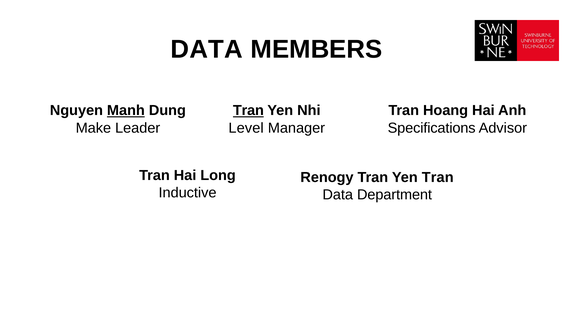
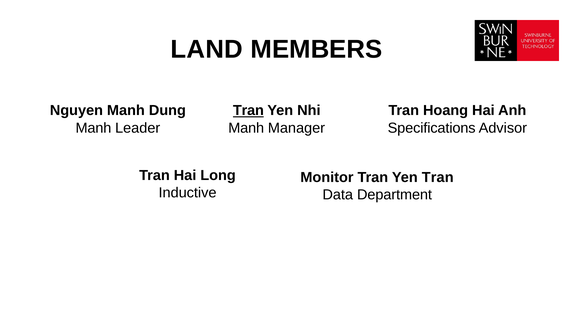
DATA: DATA -> LAND (207, 49)
Manh underline: present -> none (126, 111)
Make: Make -> Manh (93, 128)
Level: Level -> Manh (246, 128)
Renogy: Renogy -> Monitor (327, 178)
